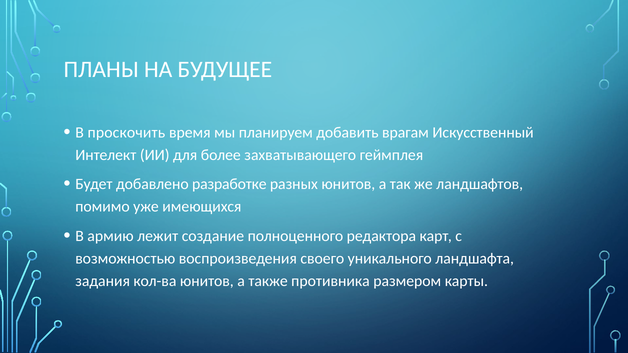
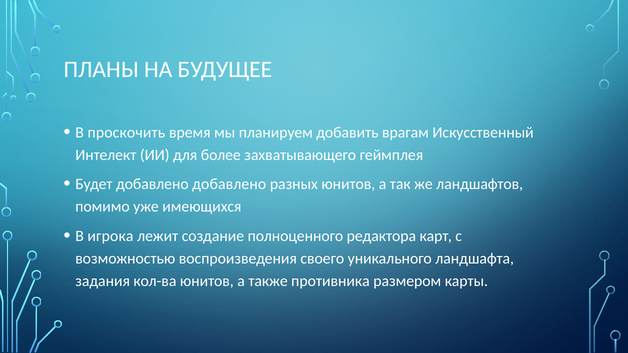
добавлено разработке: разработке -> добавлено (229, 184)
армию: армию -> игрока (110, 236)
